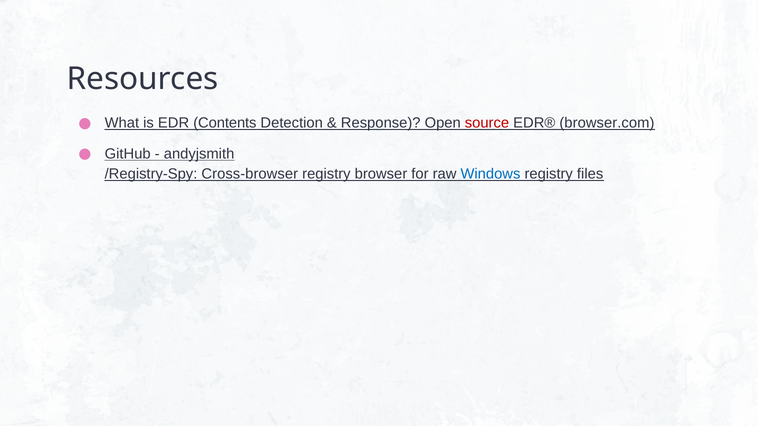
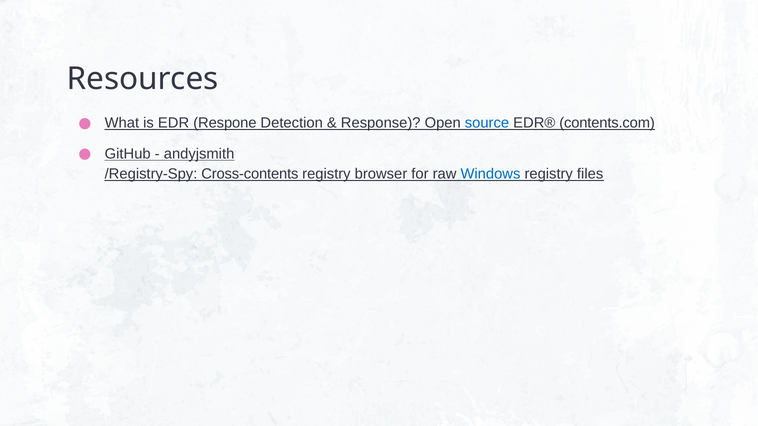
Contents: Contents -> Respone (225, 123)
source colour: red -> blue (487, 123)
browser.com: browser.com -> contents.com (607, 123)
Cross-browser: Cross-browser -> Cross-contents (250, 174)
